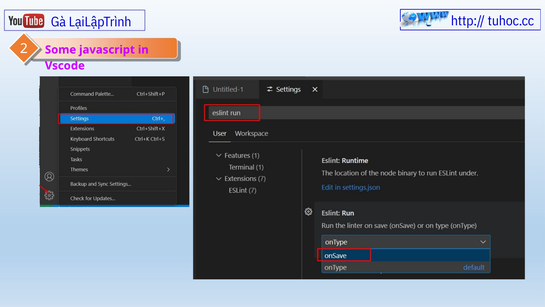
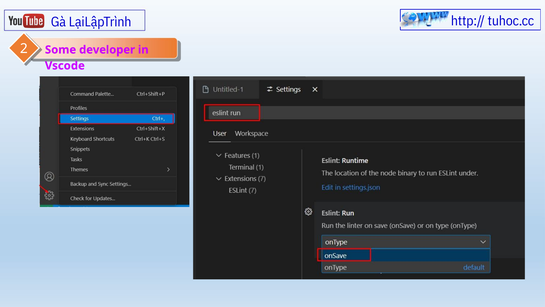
javascript: javascript -> developer (107, 50)
